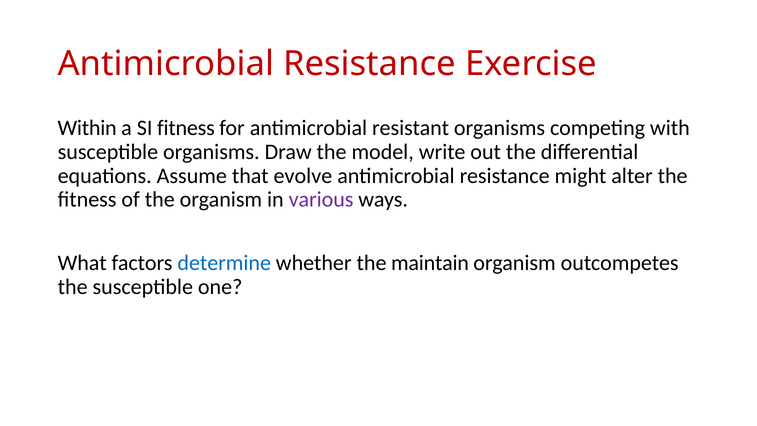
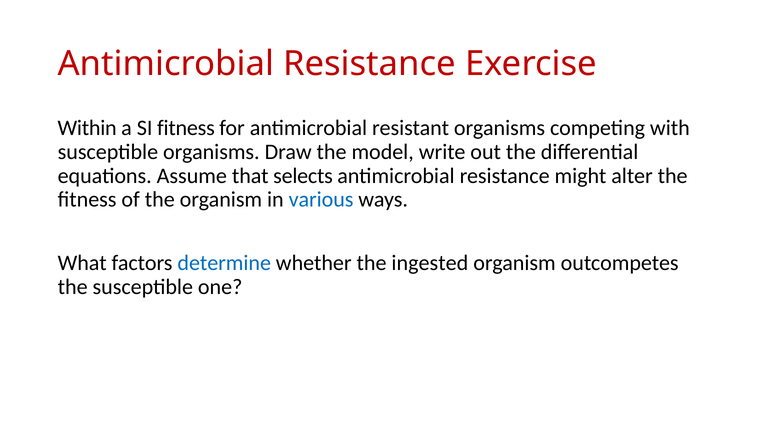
evolve: evolve -> selects (303, 176)
various colour: purple -> blue (321, 200)
maintain: maintain -> ingested (430, 263)
